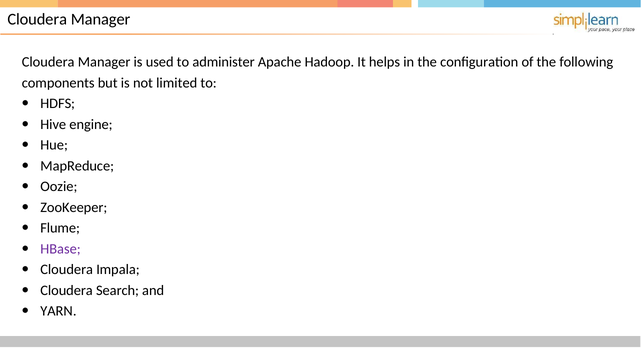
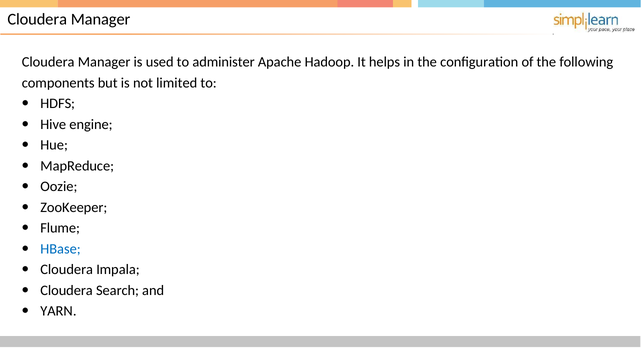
HBase colour: purple -> blue (60, 249)
